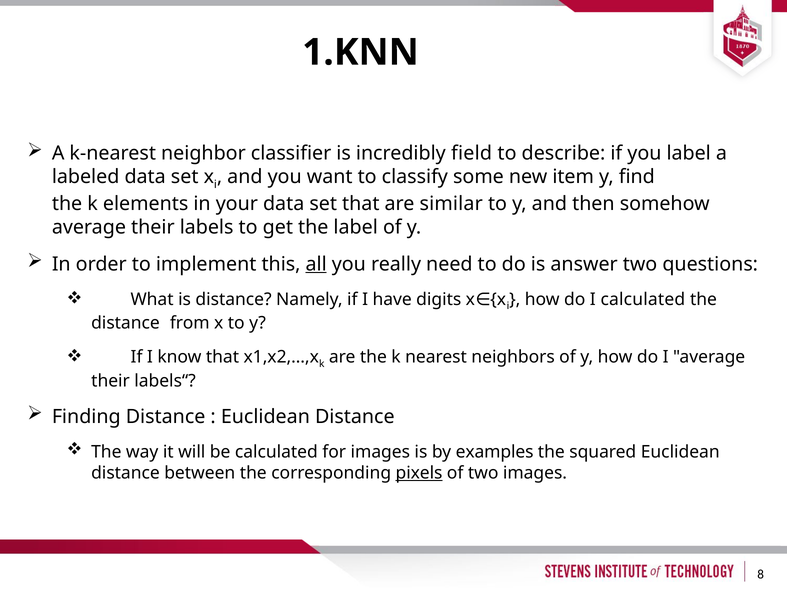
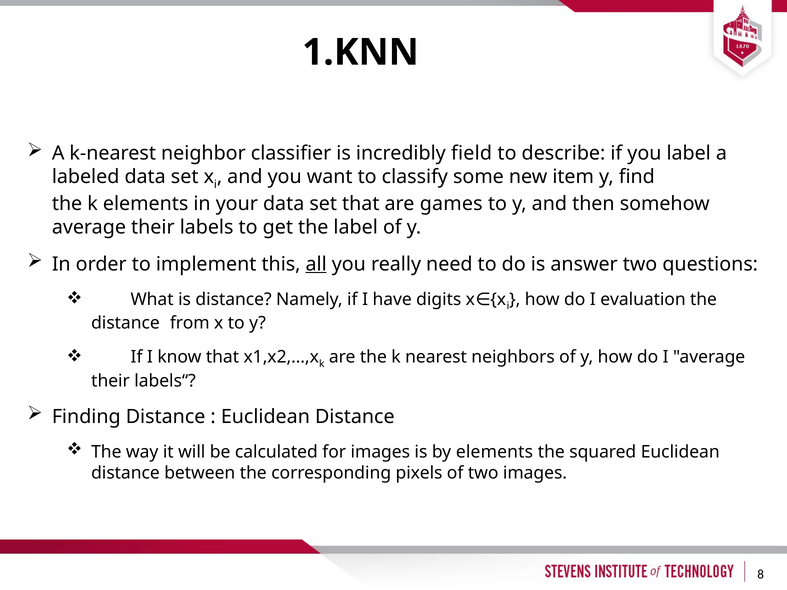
similar: similar -> games (451, 204)
I calculated: calculated -> evaluation (643, 299)
by examples: examples -> elements (494, 452)
pixels underline: present -> none (419, 473)
